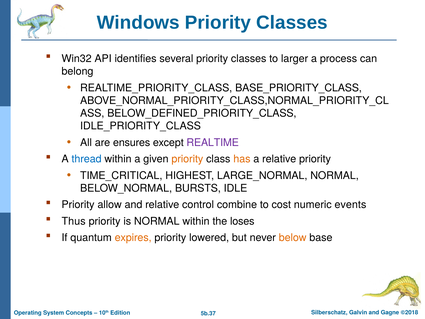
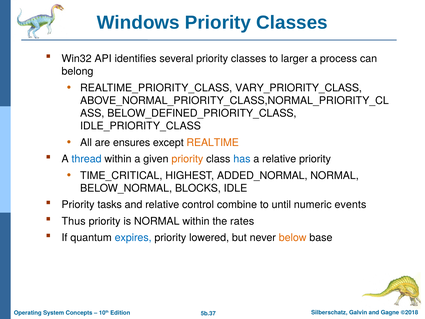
BASE_PRIORITY_CLASS: BASE_PRIORITY_CLASS -> VARY_PRIORITY_CLASS (299, 88)
REALTIME colour: purple -> orange (213, 142)
has colour: orange -> blue (242, 159)
LARGE_NORMAL: LARGE_NORMAL -> ADDED_NORMAL (262, 175)
BURSTS: BURSTS -> BLOCKS (198, 188)
allow: allow -> tasks (110, 205)
cost: cost -> until (281, 205)
loses: loses -> rates (242, 221)
expires colour: orange -> blue (133, 238)
